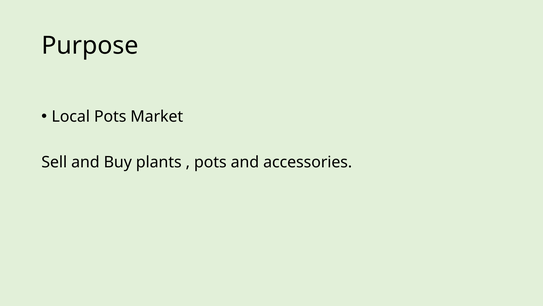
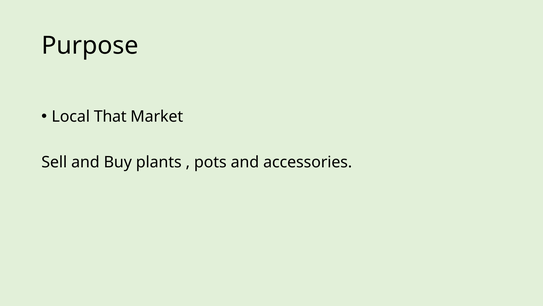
Local Pots: Pots -> That (110, 116)
